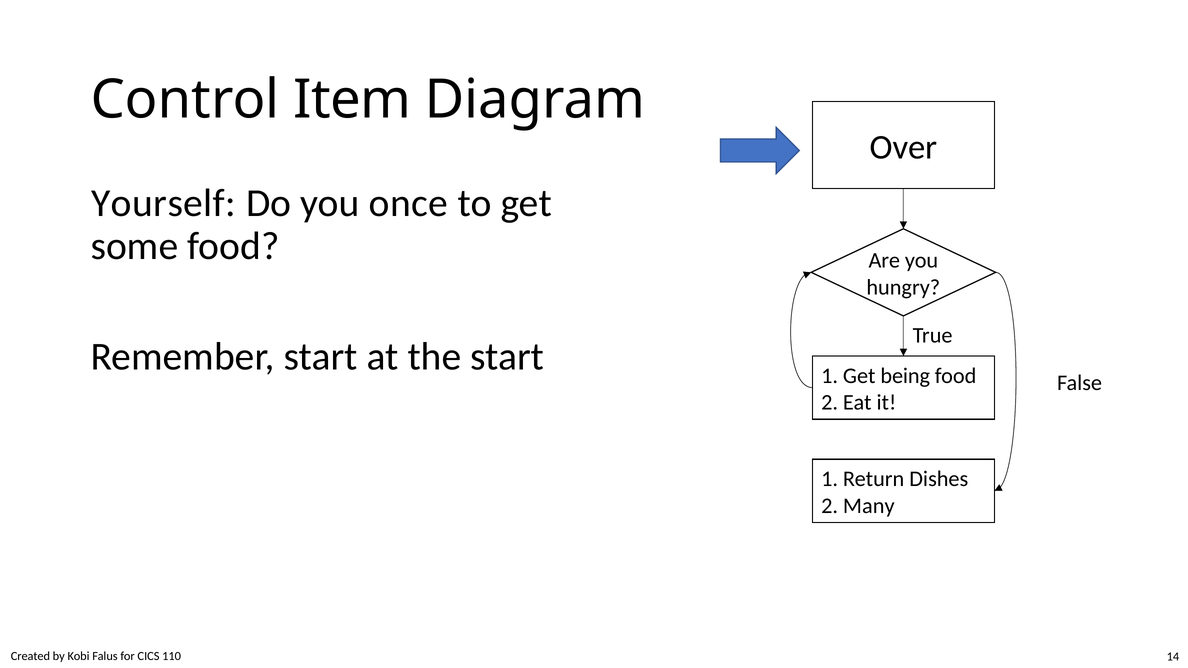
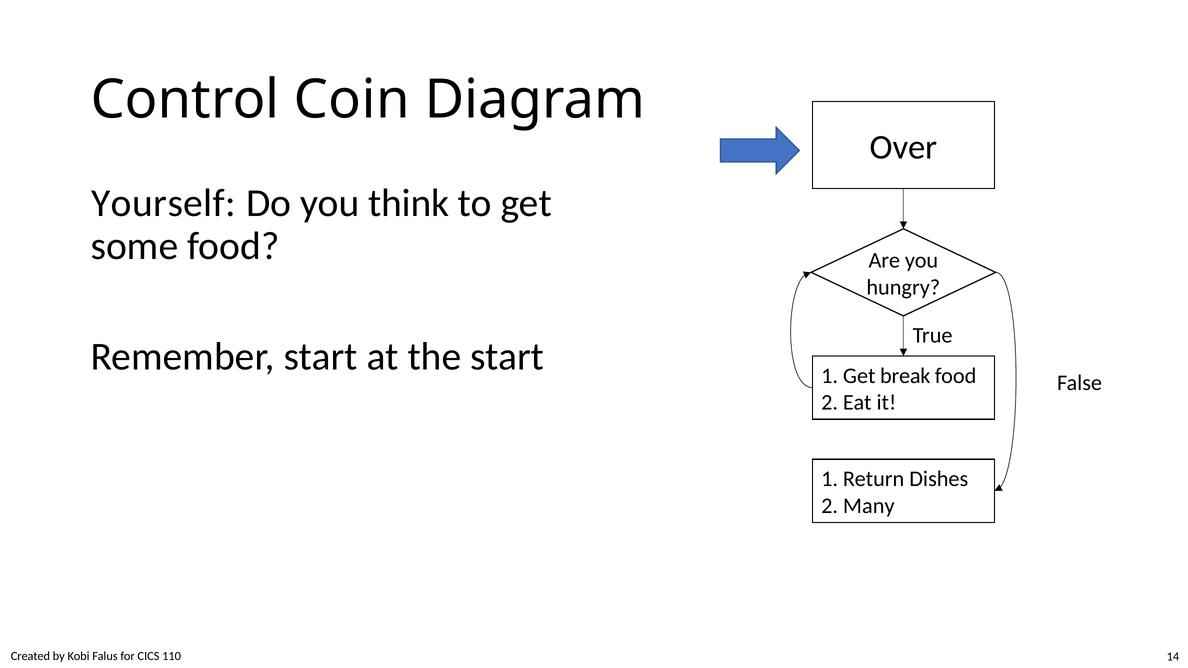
Item: Item -> Coin (352, 100)
once: once -> think (409, 204)
being: being -> break (905, 376)
